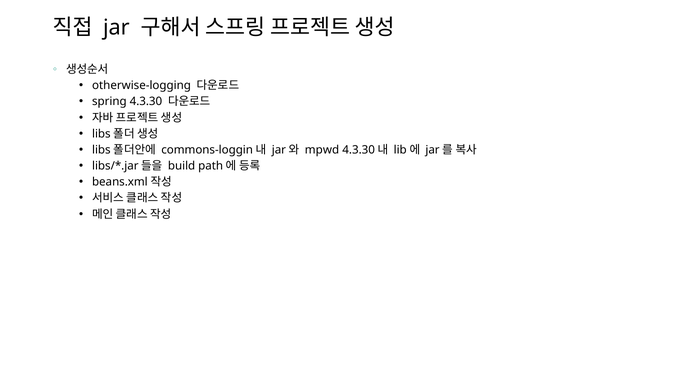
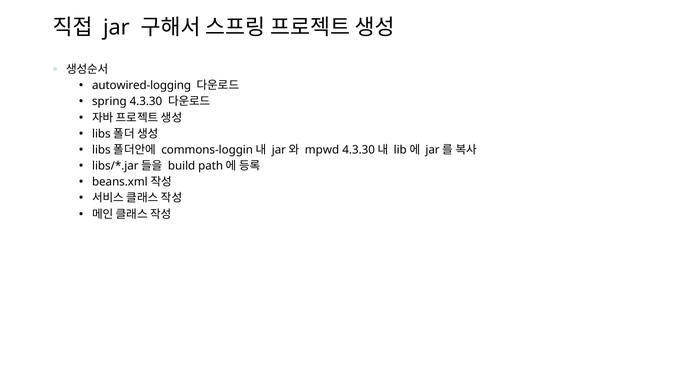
otherwise-logging: otherwise-logging -> autowired-logging (142, 86)
